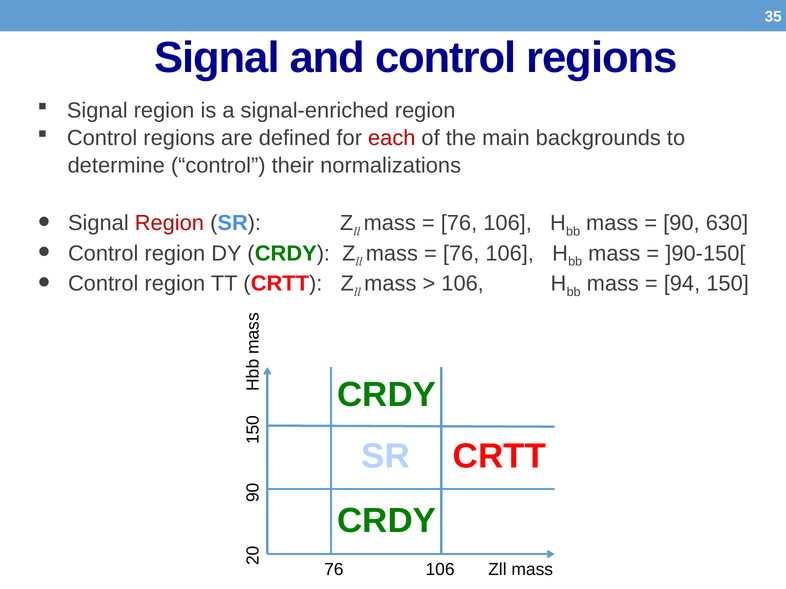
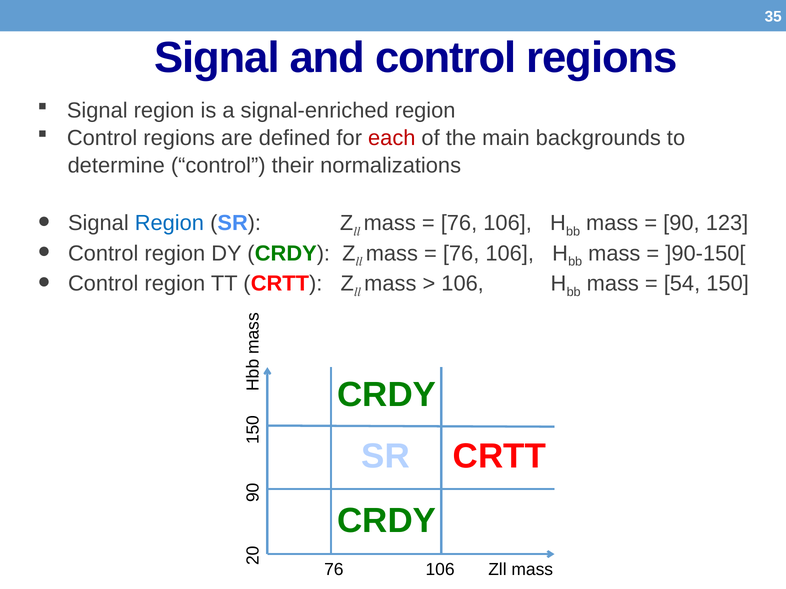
Region colour: red -> blue (169, 223)
630: 630 -> 123 (727, 223)
94: 94 -> 54 (682, 284)
